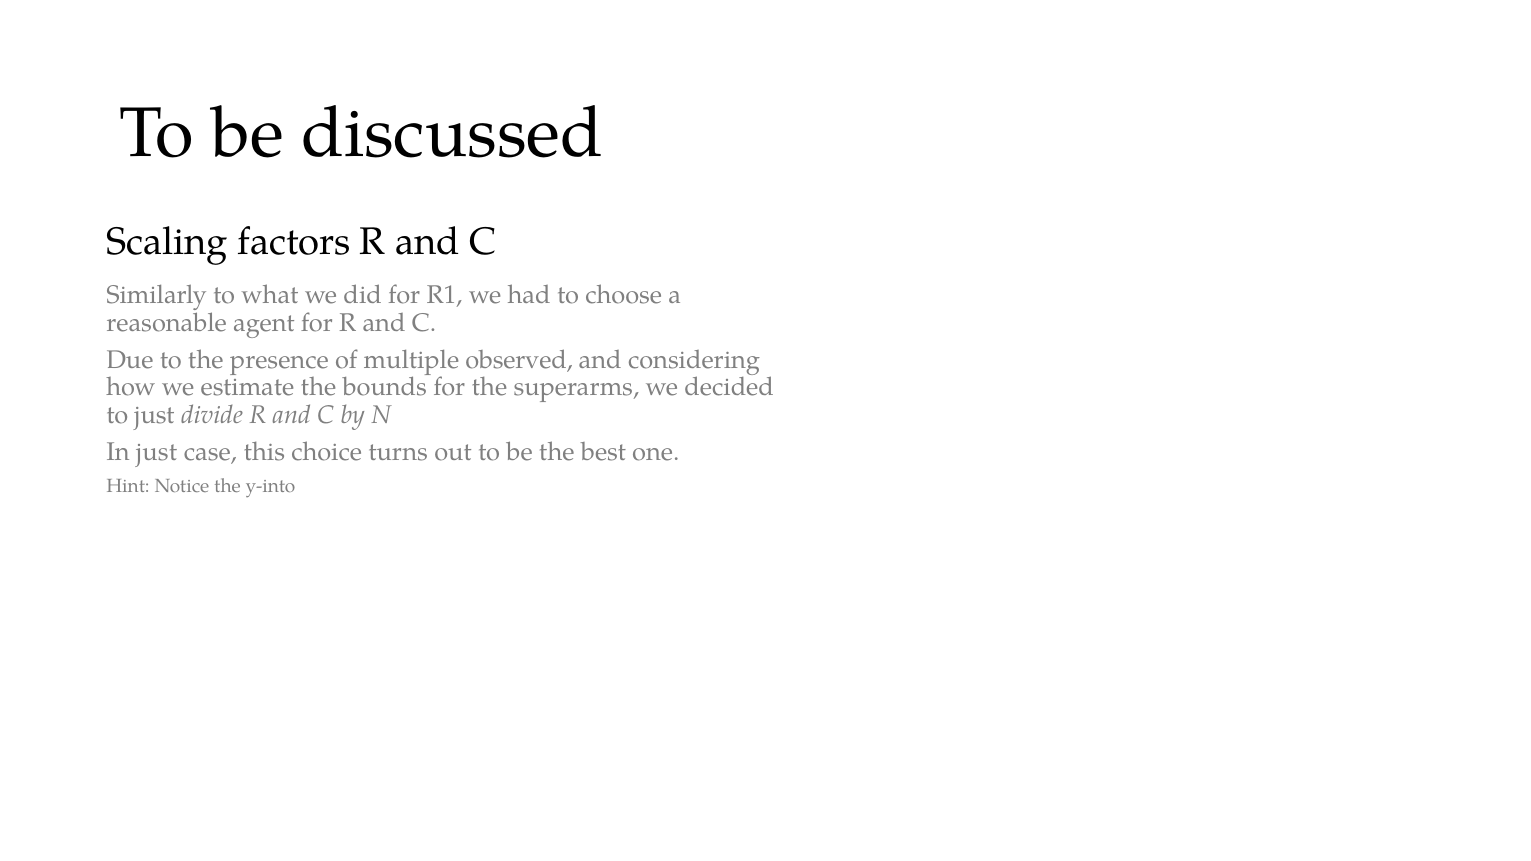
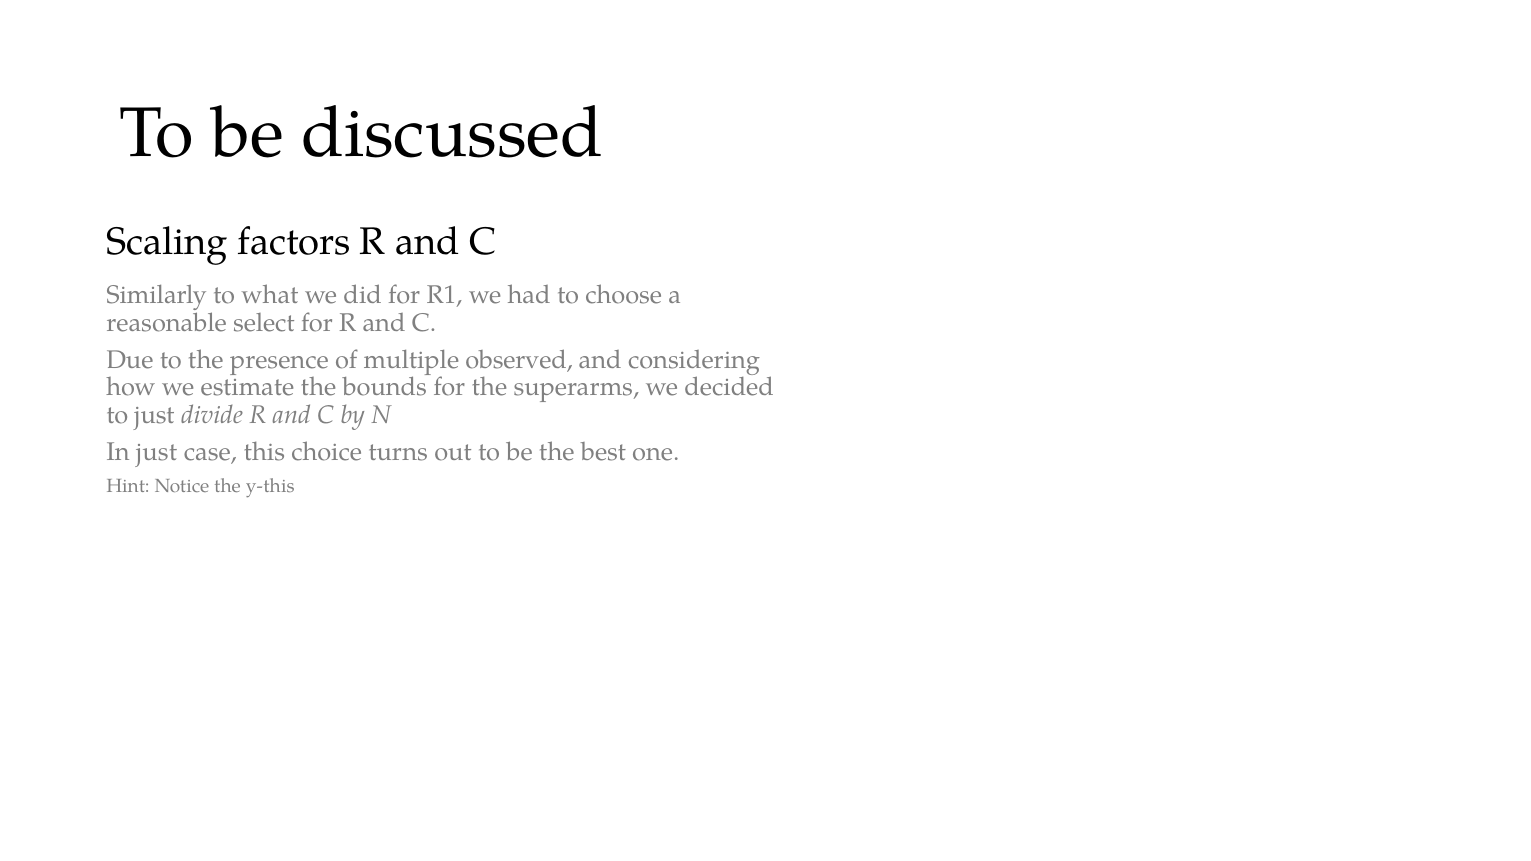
agent: agent -> select (264, 323)
y-into: y-into -> y-this (270, 486)
